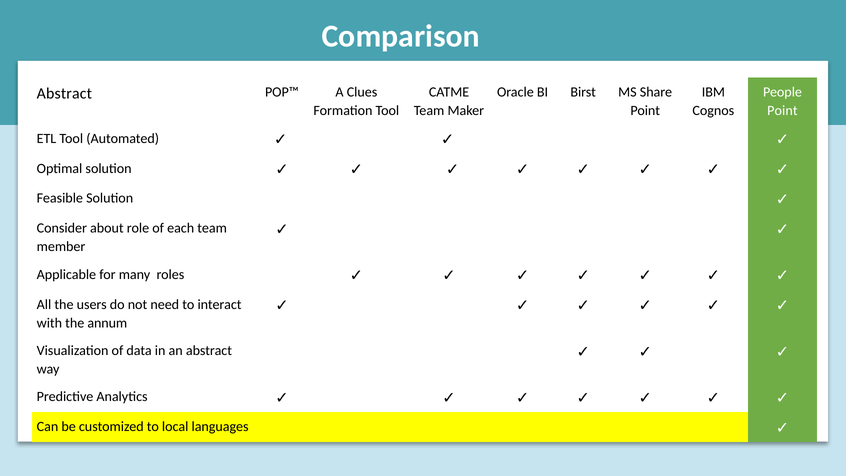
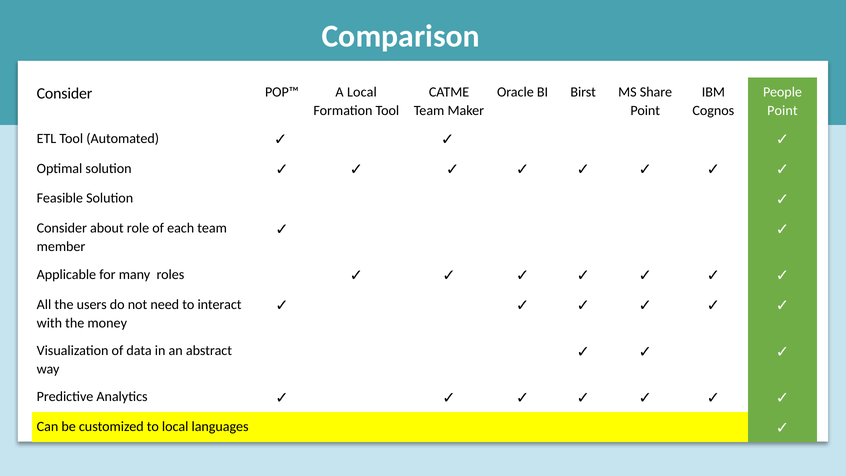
Abstract: Abstract -> Consider (64, 93)
A Clues: Clues -> Local (362, 92)
annum: annum -> money (107, 323)
